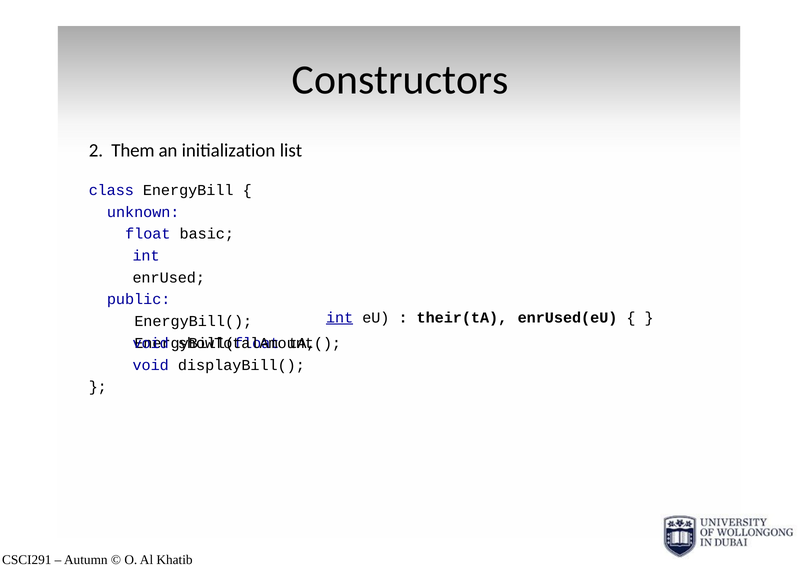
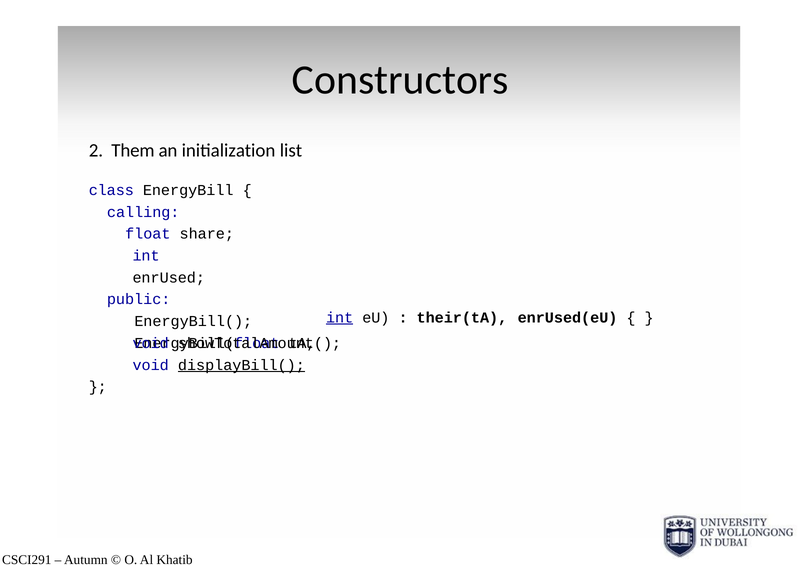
unknown: unknown -> calling (143, 212)
basic: basic -> share (207, 234)
displayBill( underline: none -> present (241, 365)
